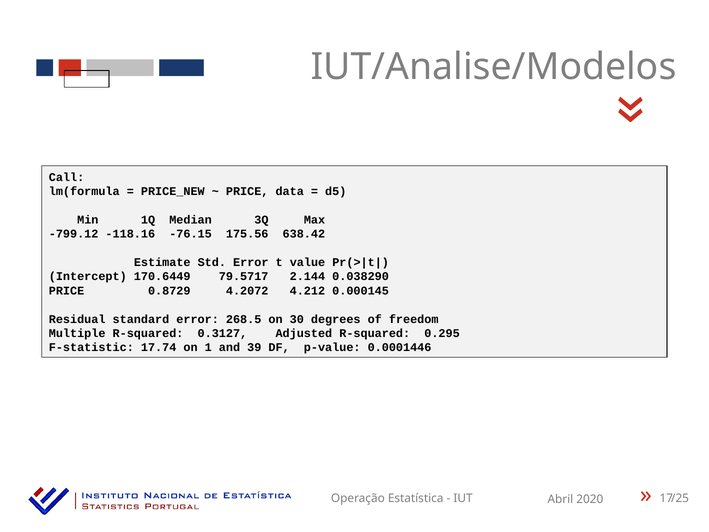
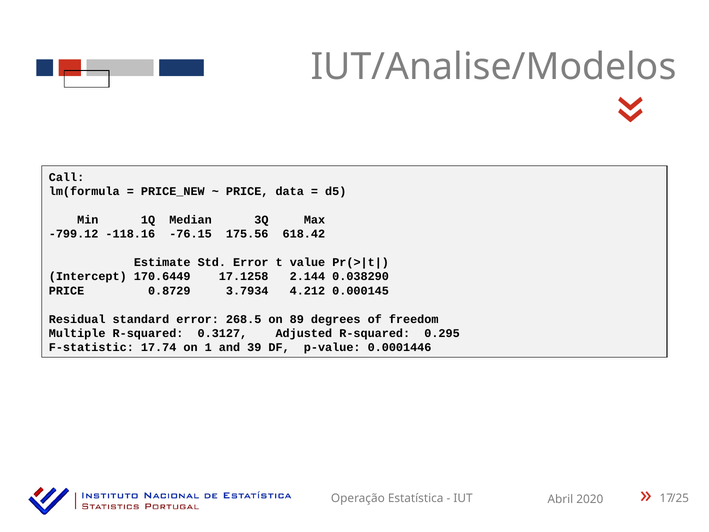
638.42: 638.42 -> 618.42 (304, 234)
79.5717: 79.5717 -> 17.1258 (244, 276)
4.2072: 4.2072 -> 3.7934 (247, 291)
30: 30 -> 89 (297, 319)
